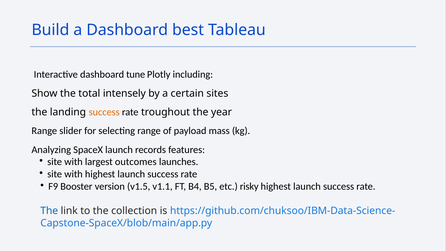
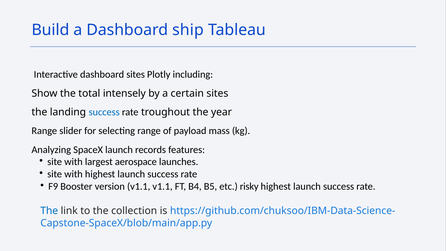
best: best -> ship (188, 30)
dashboard tune: tune -> sites (136, 75)
success colour: orange -> blue (104, 112)
outcomes: outcomes -> aerospace (136, 162)
version v1.5: v1.5 -> v1.1 (139, 186)
